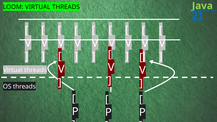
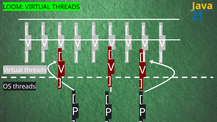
Java colour: light green -> yellow (202, 6)
